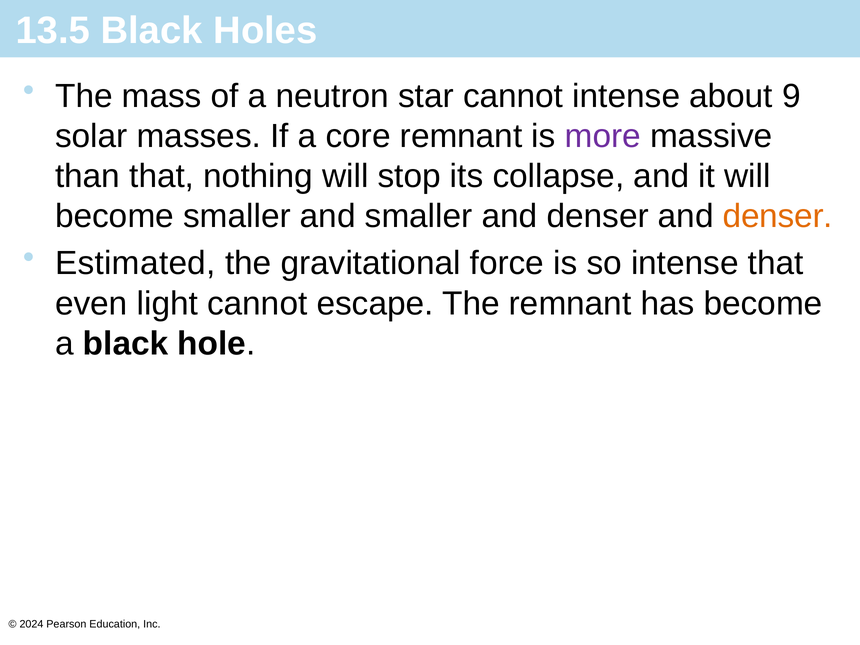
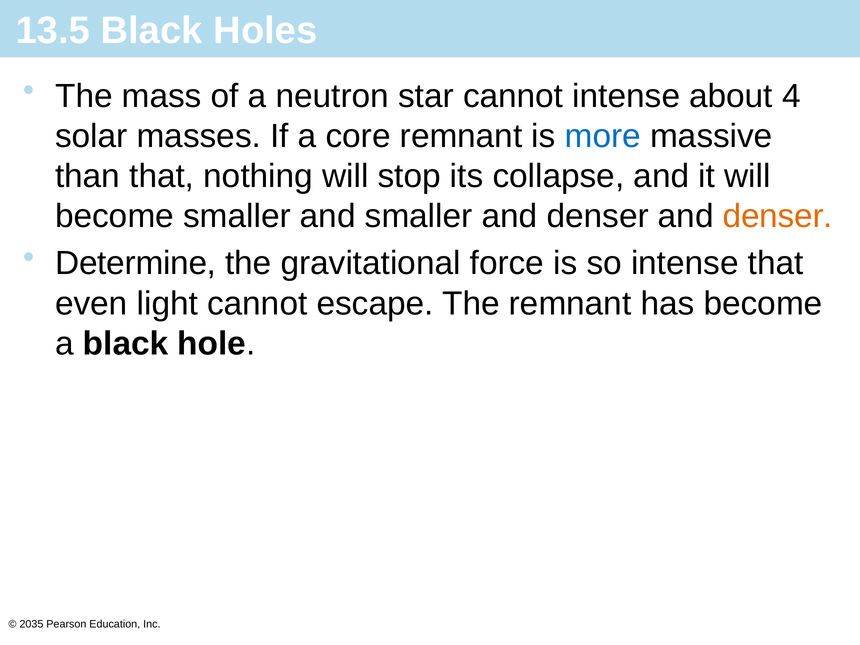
9: 9 -> 4 (791, 96)
more colour: purple -> blue (603, 136)
Estimated: Estimated -> Determine (136, 263)
2024: 2024 -> 2035 (31, 624)
